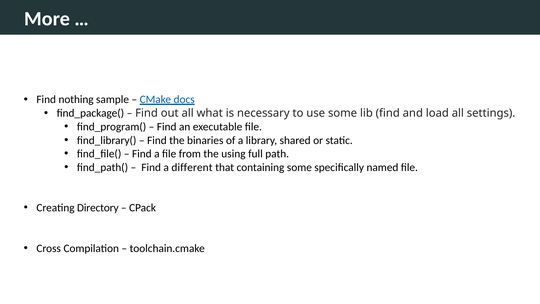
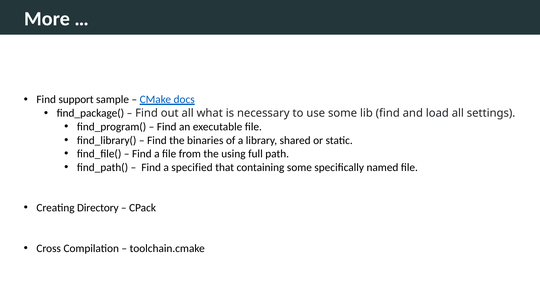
nothing: nothing -> support (76, 99)
different: different -> specified (192, 167)
